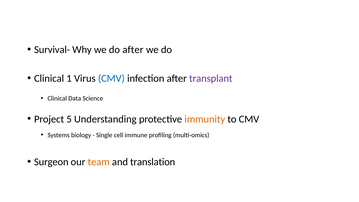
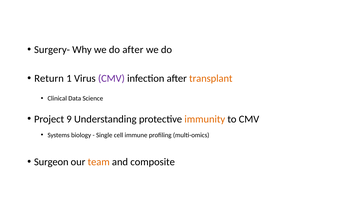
Survival-: Survival- -> Surgery- (52, 50)
Clinical: Clinical -> Return (49, 78)
CMV colour: blue -> purple (111, 78)
transplant colour: purple -> orange (211, 78)
5: 5 -> 9 (69, 119)
translation: translation -> composite (153, 162)
